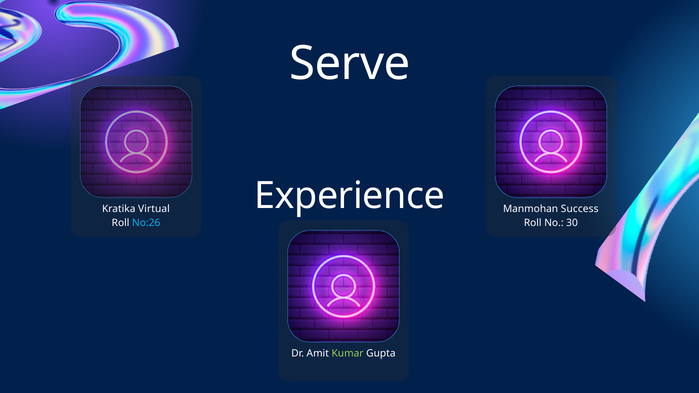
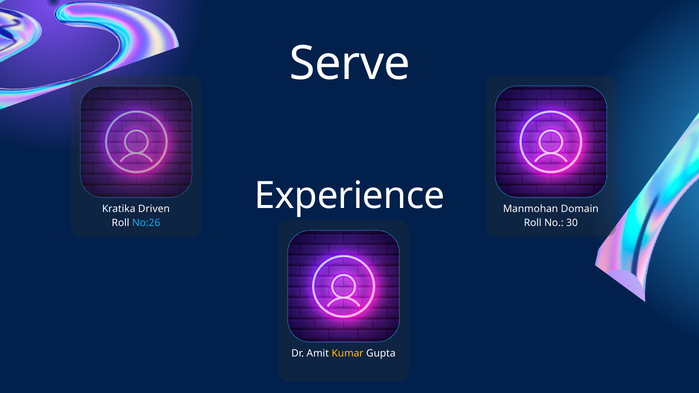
Virtual: Virtual -> Driven (154, 209)
Success: Success -> Domain (580, 209)
Kumar colour: light green -> yellow (348, 353)
